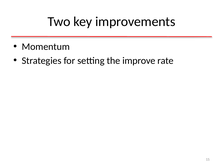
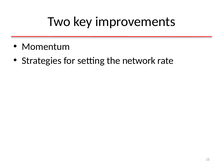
improve: improve -> network (139, 61)
